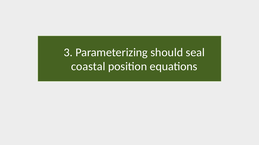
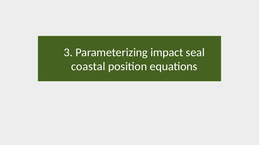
should: should -> impact (167, 53)
